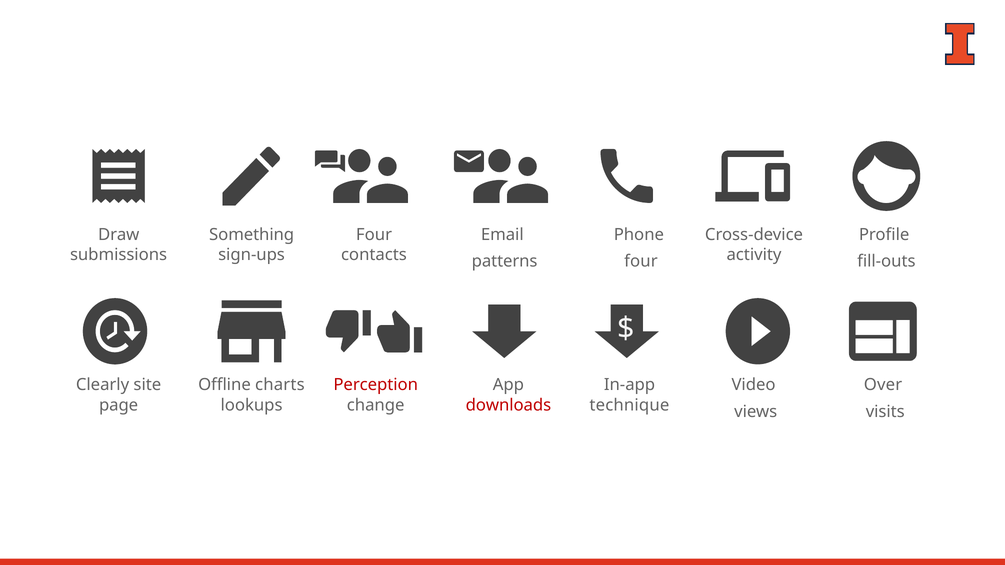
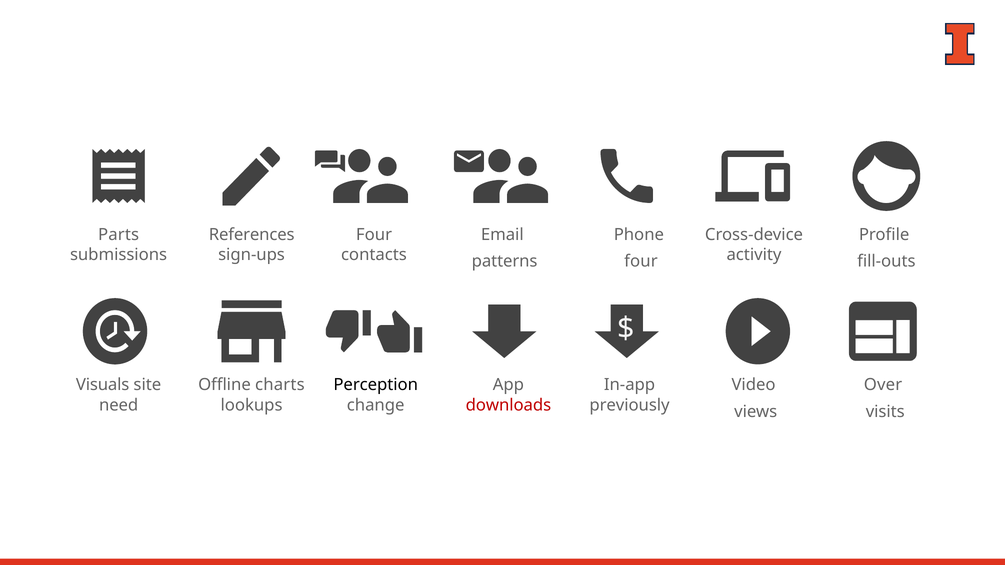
Draw: Draw -> Parts (119, 235)
Something: Something -> References (252, 235)
Clearly: Clearly -> Visuals (103, 385)
Perception colour: red -> black (376, 385)
page: page -> need (119, 405)
technique: technique -> previously (630, 405)
